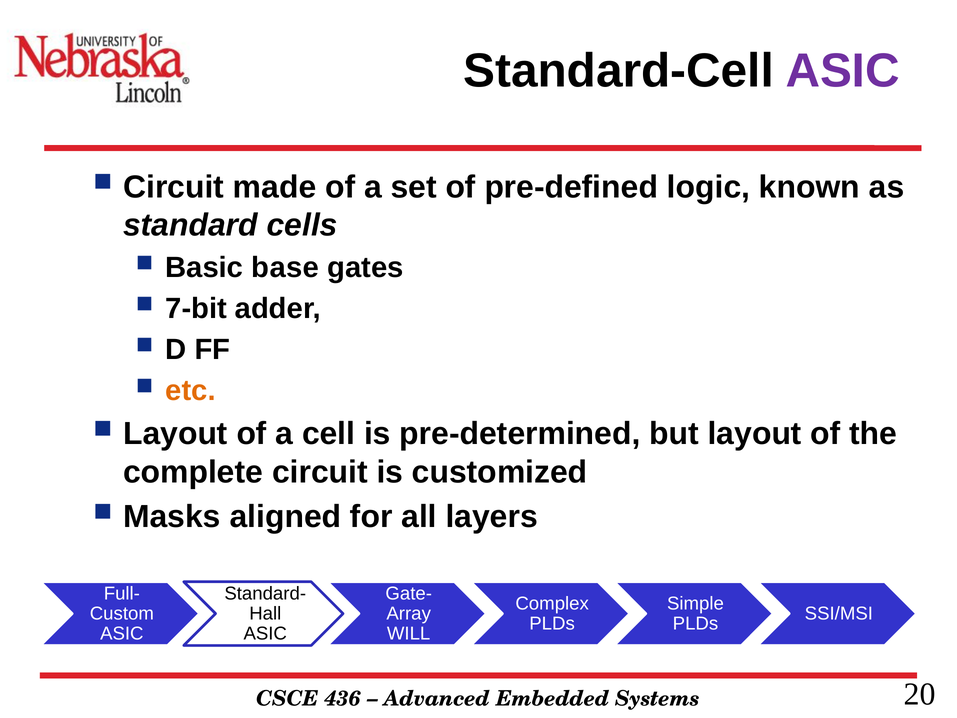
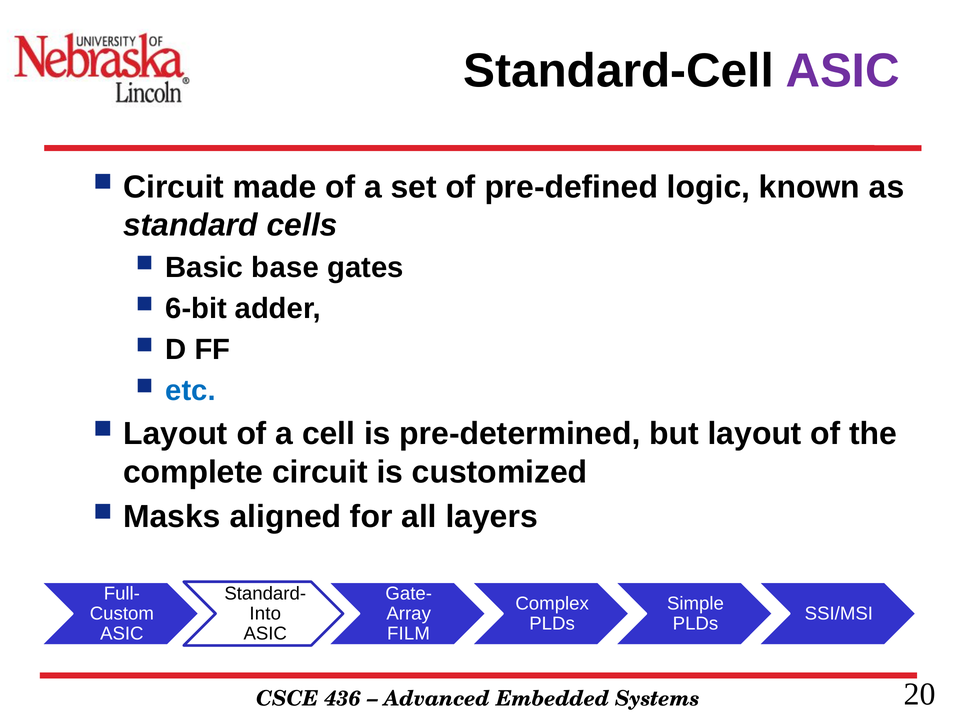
7-bit: 7-bit -> 6-bit (196, 309)
etc colour: orange -> blue (191, 390)
Hall: Hall -> Into (265, 613)
WILL: WILL -> FILM (409, 633)
